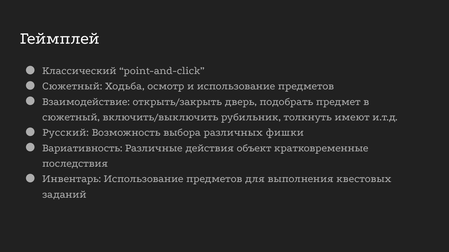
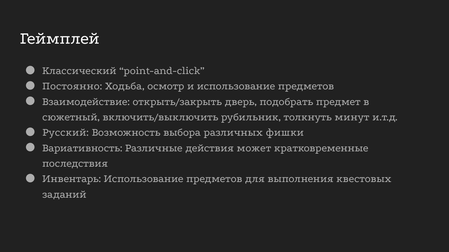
Сюжетный: Сюжетный -> Постоянно (72, 86)
имеют: имеют -> минут (352, 117)
объект: объект -> может (254, 148)
